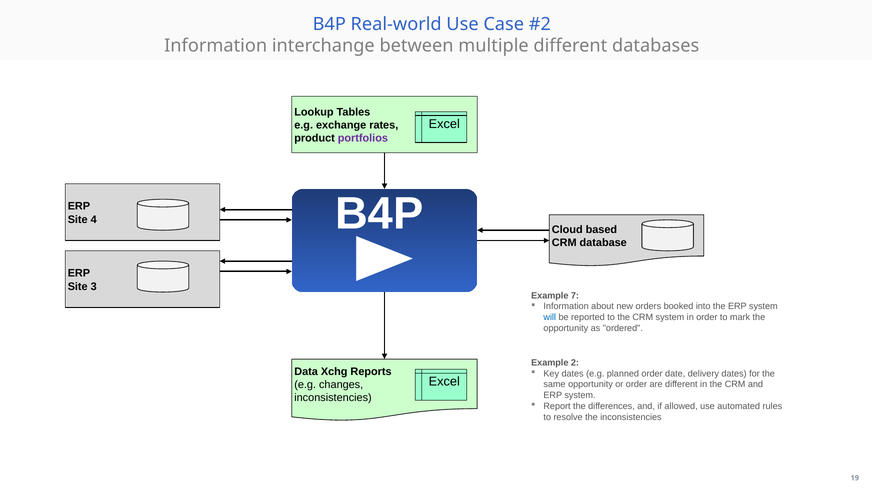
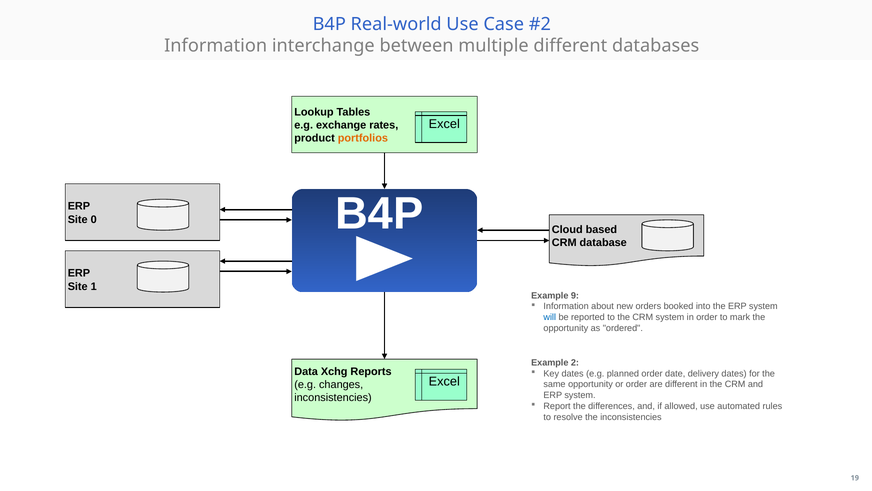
portfolios colour: purple -> orange (363, 138)
4: 4 -> 0 (94, 219)
3: 3 -> 1 (94, 286)
7: 7 -> 9 (575, 295)
